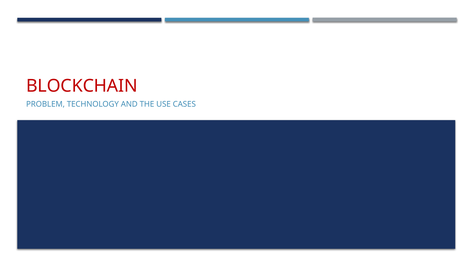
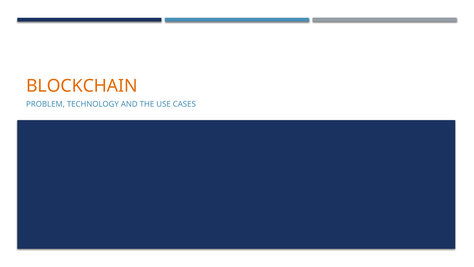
BLOCKCHAIN colour: red -> orange (82, 86)
